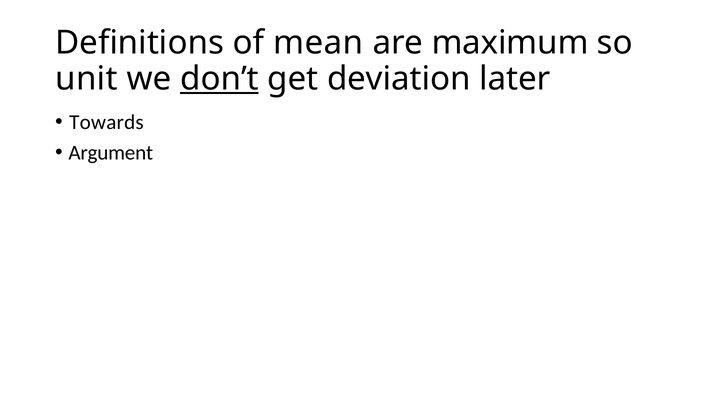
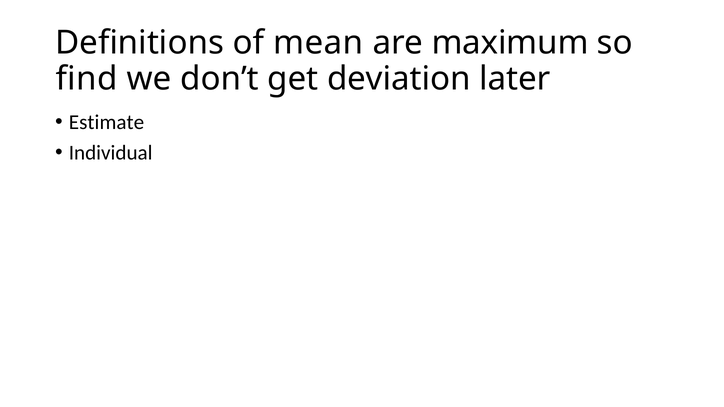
unit: unit -> find (87, 79)
don’t underline: present -> none (219, 79)
Towards: Towards -> Estimate (107, 122)
Argument: Argument -> Individual (111, 153)
